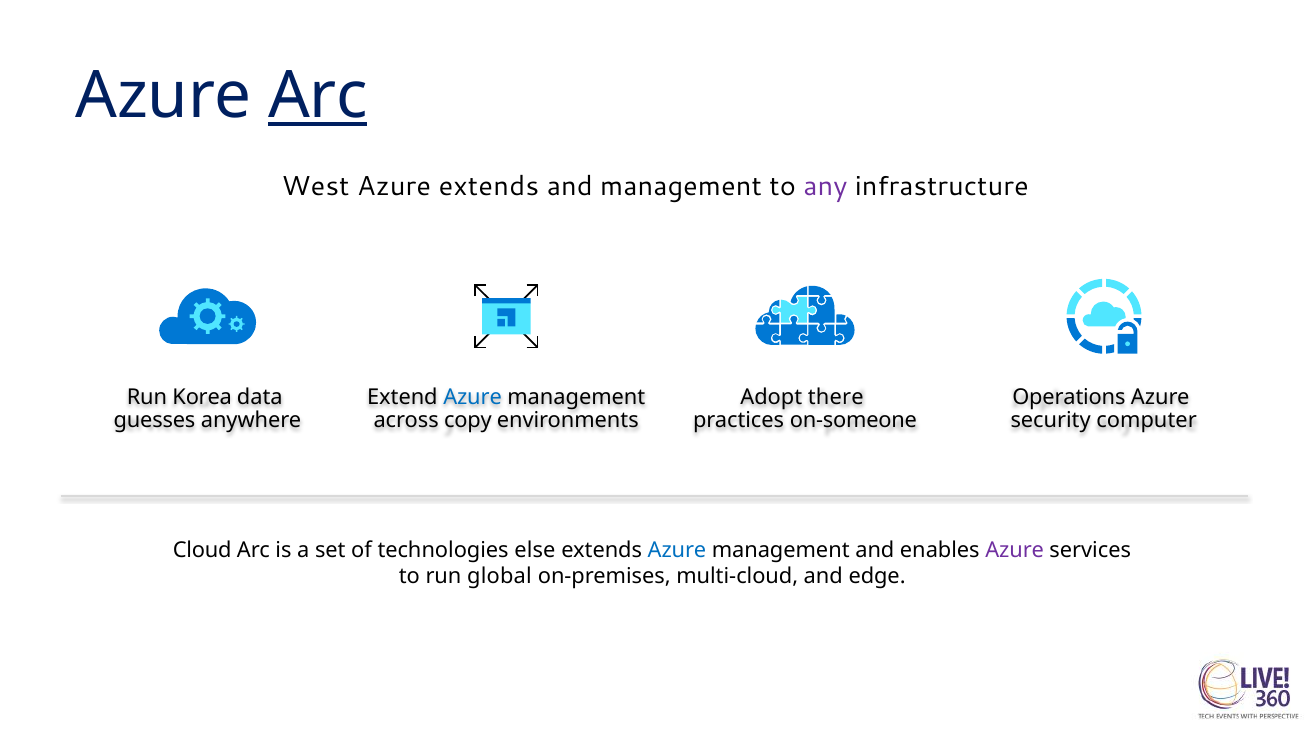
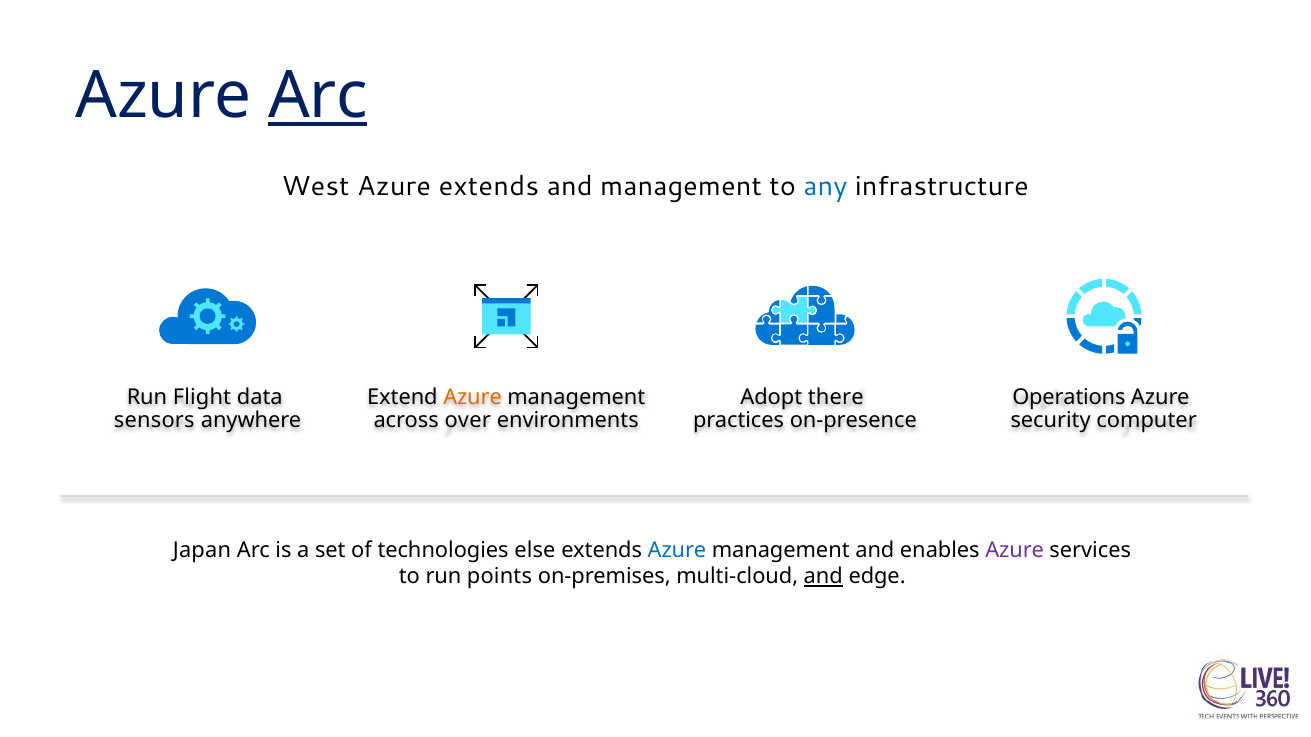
any colour: purple -> blue (825, 187)
Korea: Korea -> Flight (202, 397)
Azure colour: blue -> orange (473, 397)
guesses: guesses -> sensors (154, 421)
copy: copy -> over (468, 421)
on-someone: on-someone -> on-presence (853, 421)
Cloud: Cloud -> Japan (202, 551)
global: global -> points (499, 577)
and underline: none -> present (823, 577)
